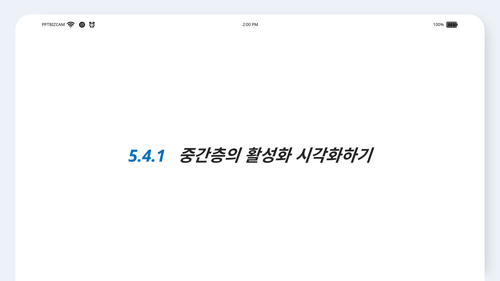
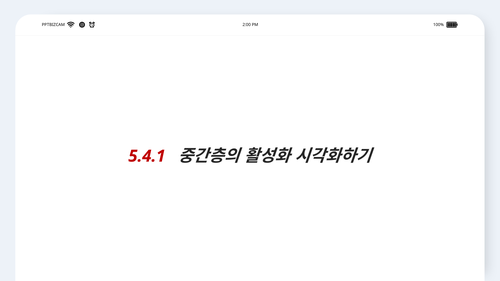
5.4.1 colour: blue -> red (147, 156)
